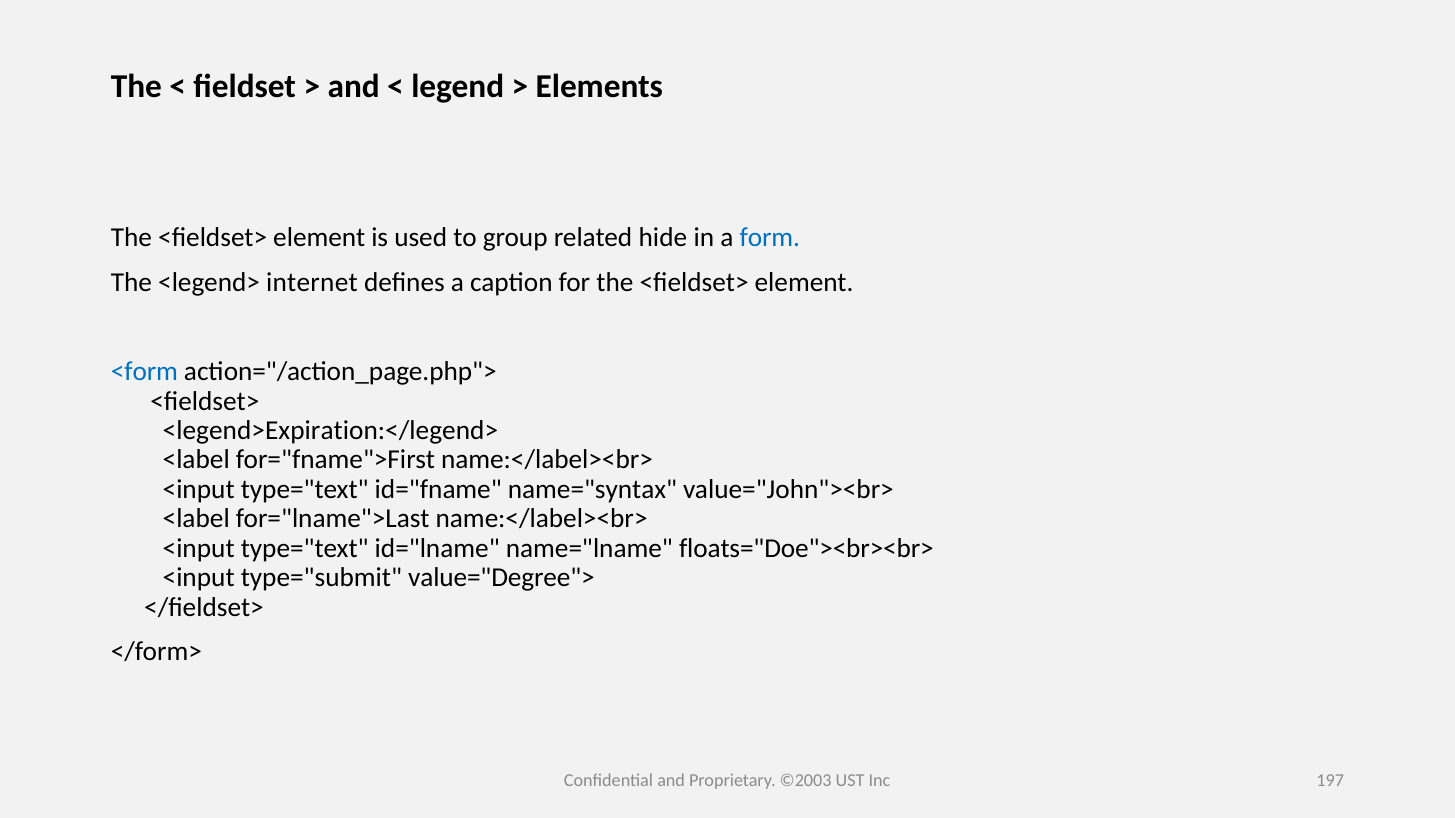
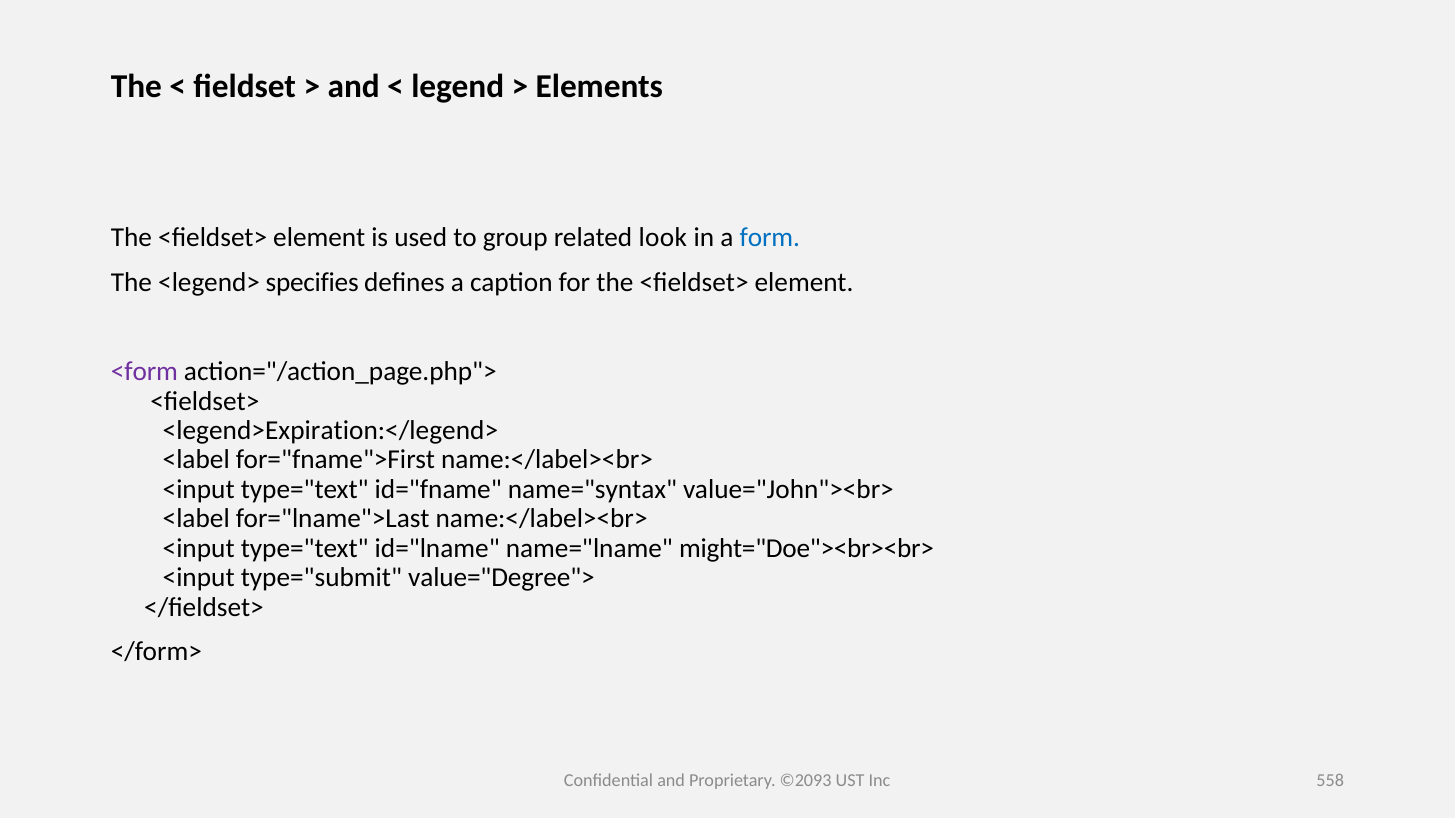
hide: hide -> look (663, 238)
internet: internet -> specifies (312, 283)
<form colour: blue -> purple (144, 372)
floats="Doe"><br><br>: floats="Doe"><br><br> -> might="Doe"><br><br> (806, 549)
©2003: ©2003 -> ©2093 (806, 781)
197: 197 -> 558 (1330, 781)
